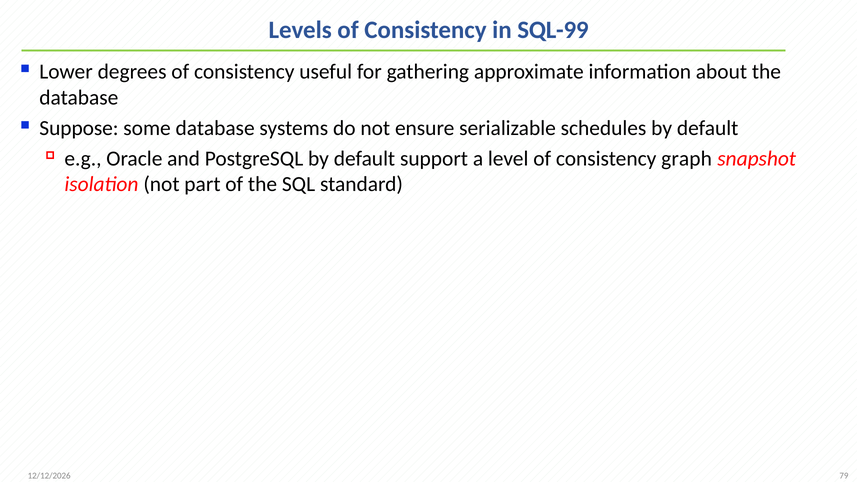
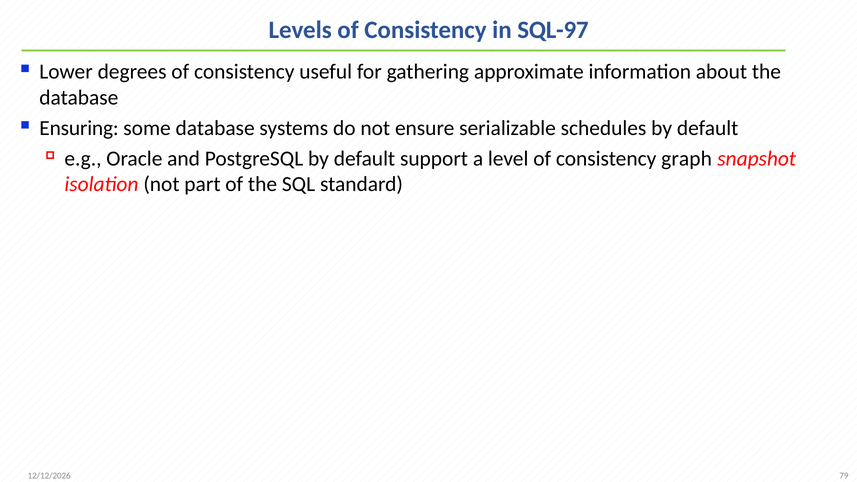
SQL-99: SQL-99 -> SQL-97 (553, 30)
Suppose: Suppose -> Ensuring (79, 128)
